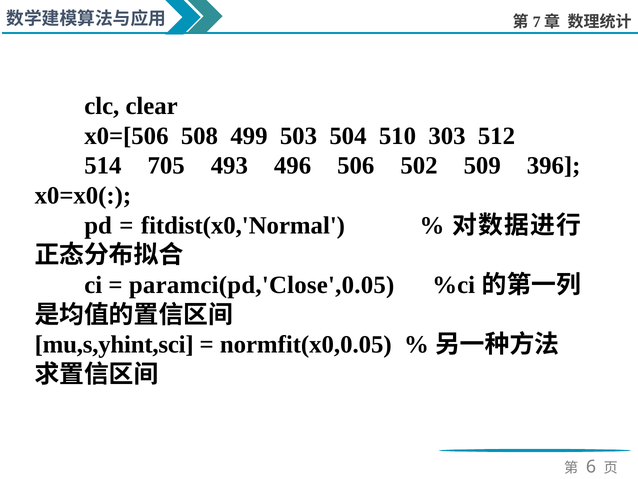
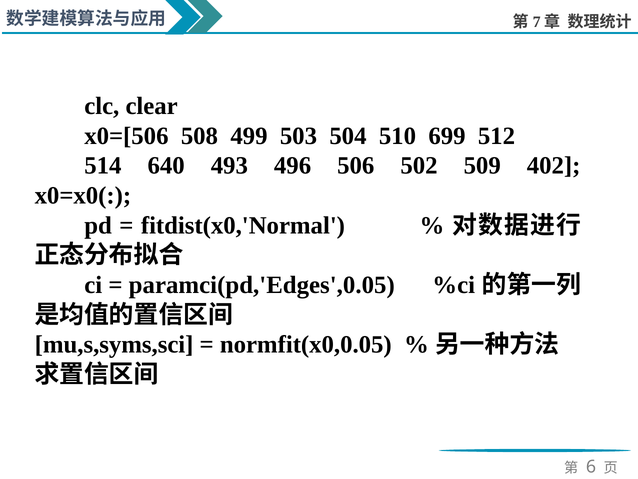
303: 303 -> 699 (447, 136)
705: 705 -> 640 (166, 166)
396: 396 -> 402 (554, 166)
paramci(pd,'Close',0.05: paramci(pd,'Close',0.05 -> paramci(pd,'Edges',0.05 (262, 285)
mu,s,yhint,sci: mu,s,yhint,sci -> mu,s,syms,sci (114, 344)
